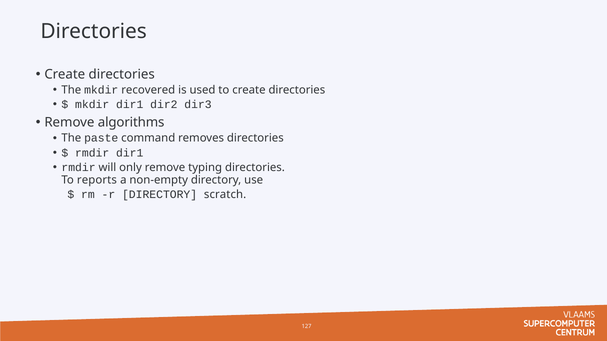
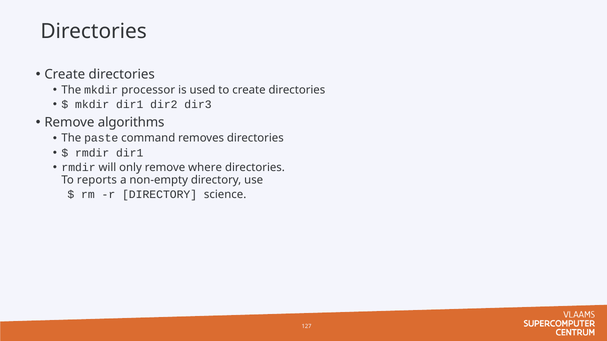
recovered: recovered -> processor (148, 90)
typing: typing -> where (205, 168)
scratch: scratch -> science (225, 195)
